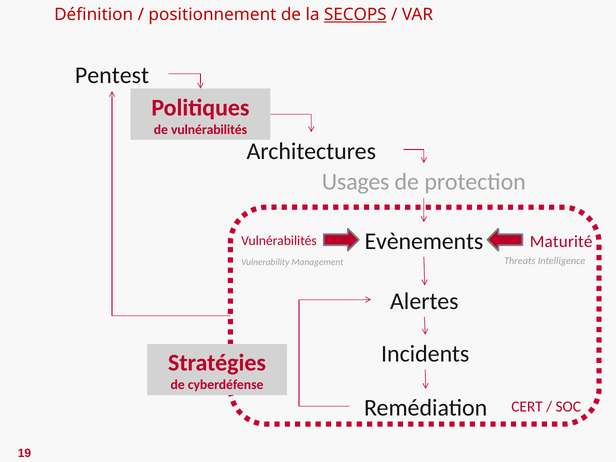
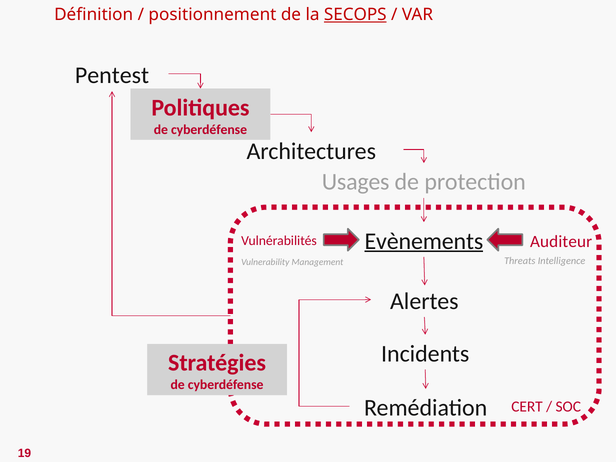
vulnérabilités: vulnérabilités -> cyberdéfense (209, 130)
Evènements underline: none -> present (424, 241)
Maturité: Maturité -> Auditeur (561, 242)
